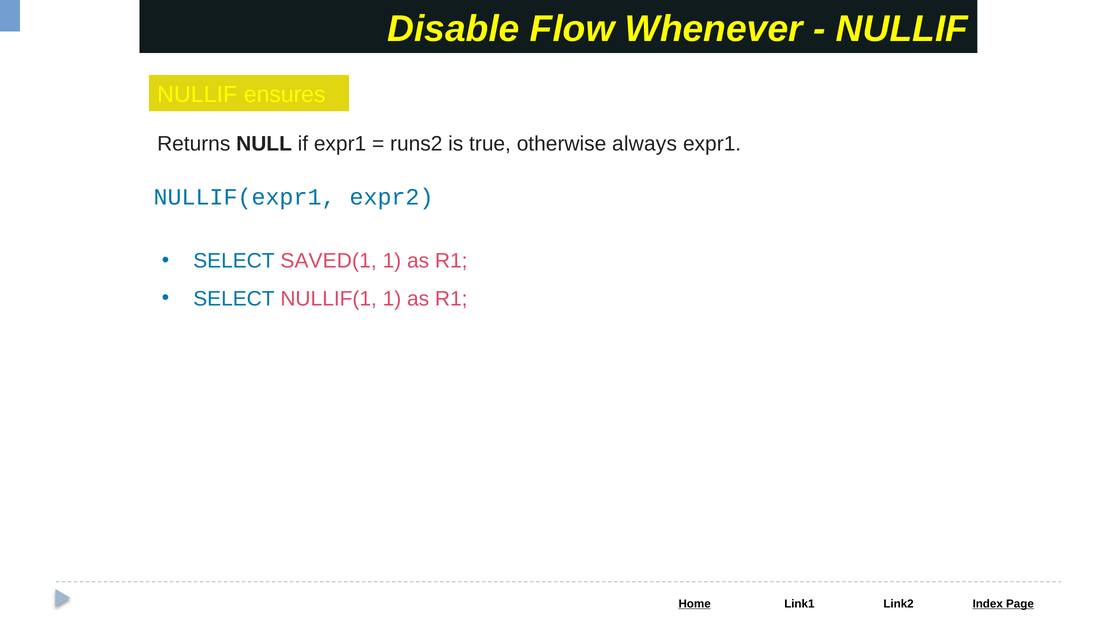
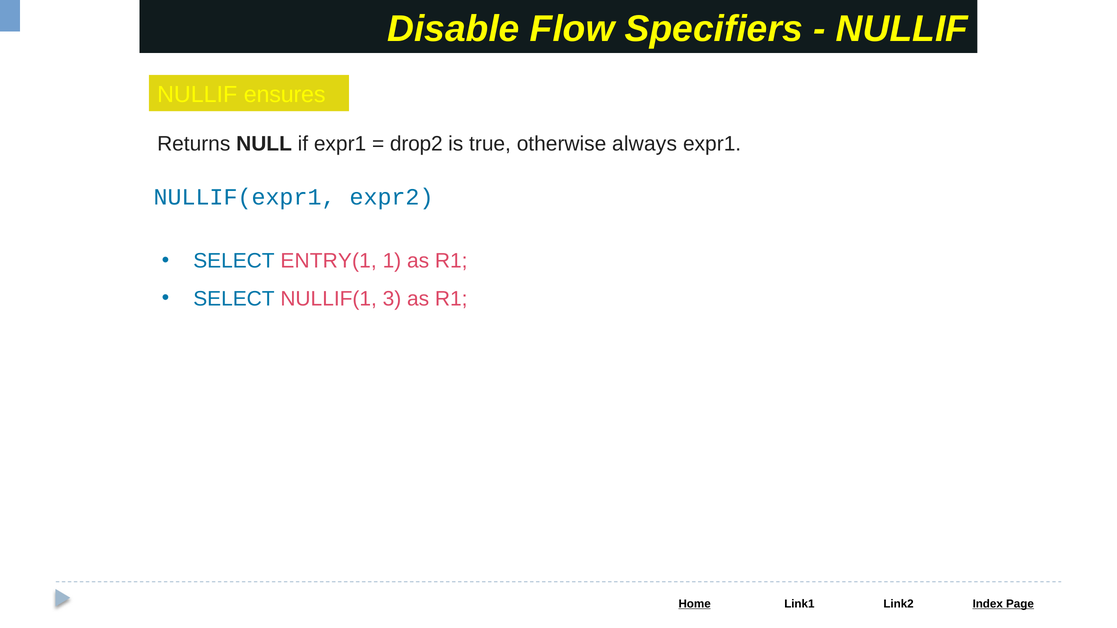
Whenever: Whenever -> Specifiers (714, 29)
runs2: runs2 -> drop2 (416, 144)
SAVED(1: SAVED(1 -> ENTRY(1 (329, 261)
NULLIF(1 1: 1 -> 3 (392, 299)
